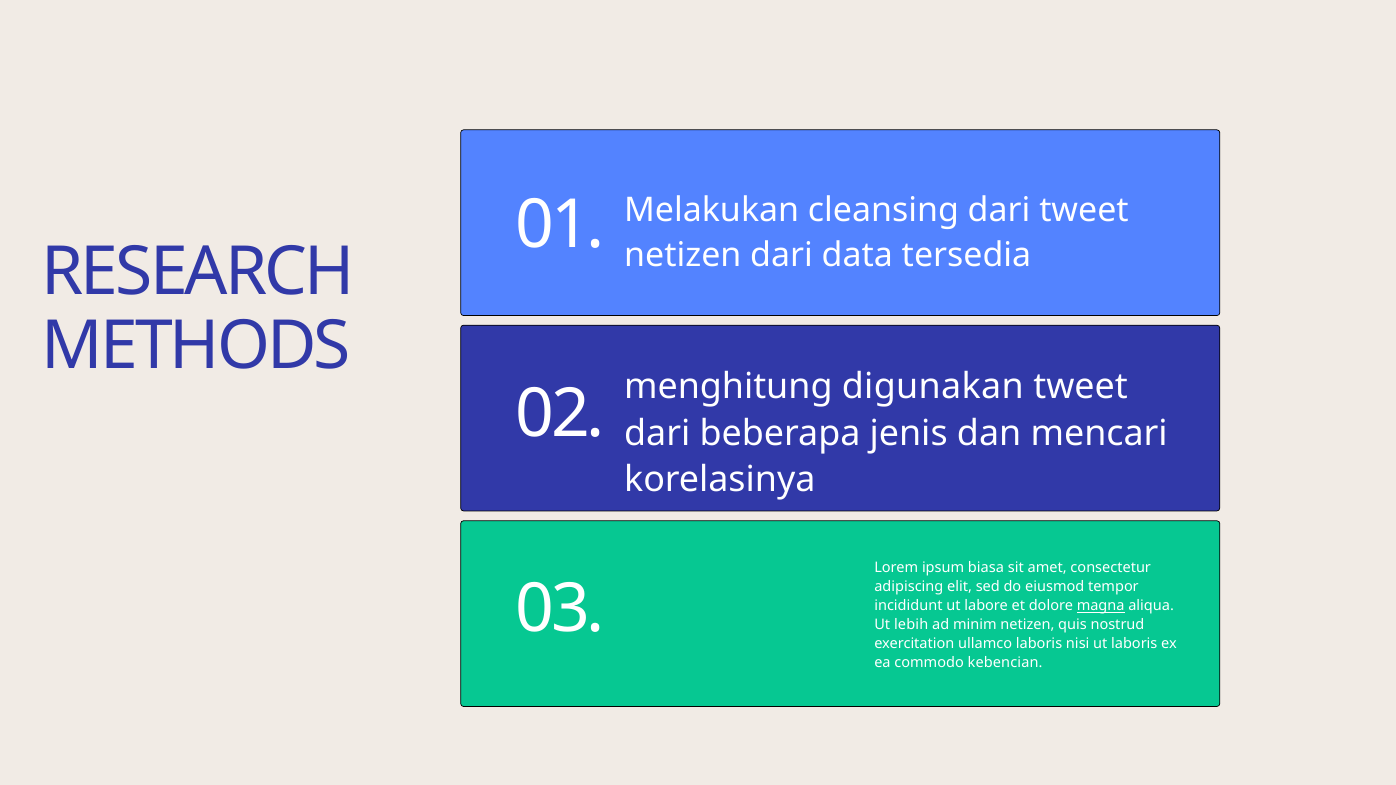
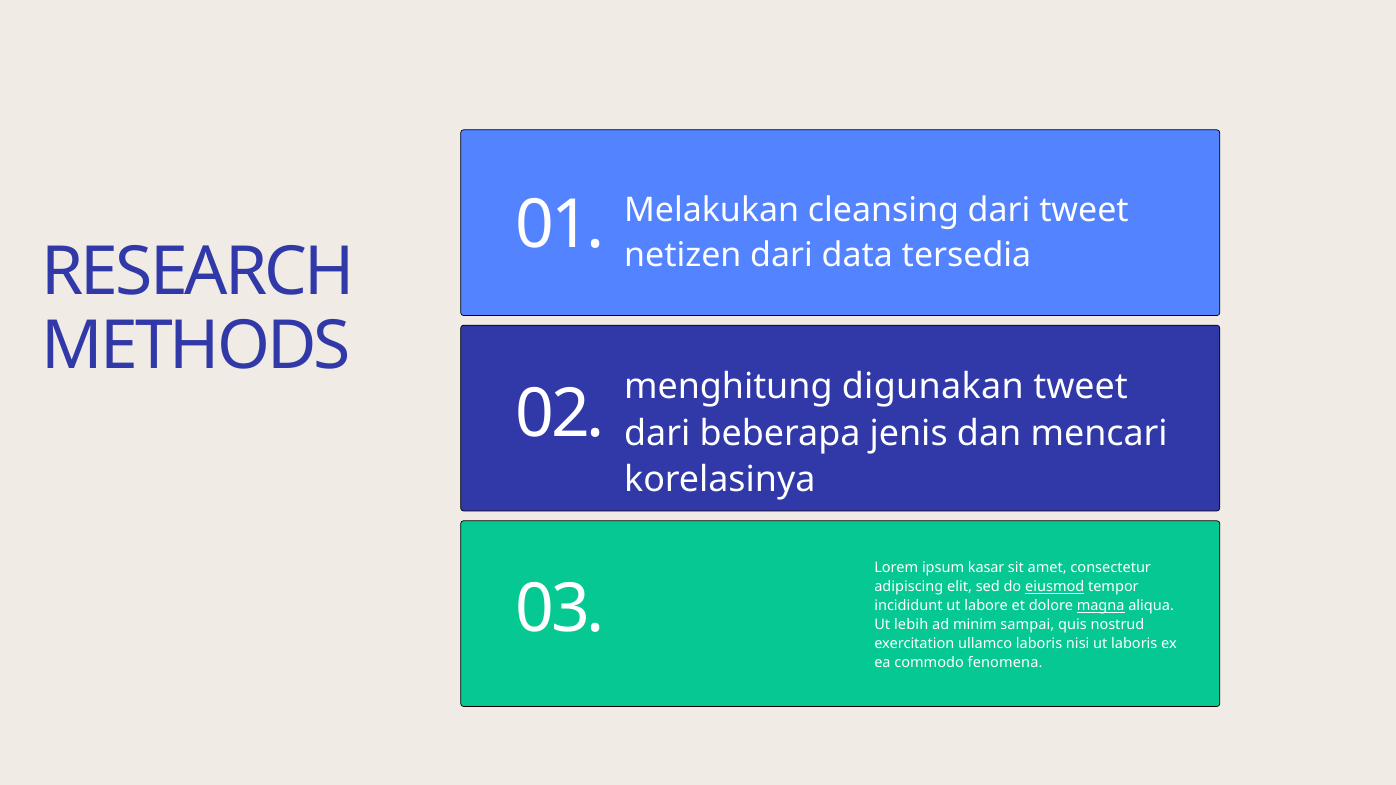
biasa: biasa -> kasar (986, 568)
eiusmod underline: none -> present (1055, 587)
minim netizen: netizen -> sampai (1027, 625)
kebencian: kebencian -> fenomena (1005, 663)
